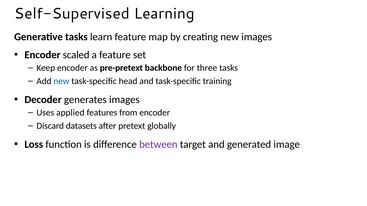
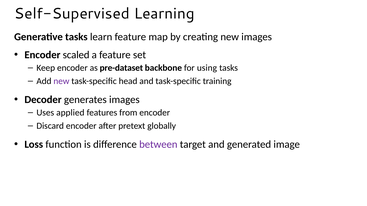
pre-pretext: pre-pretext -> pre-dataset (121, 68)
three: three -> using (207, 68)
new colour: blue -> purple (61, 81)
Discard datasets: datasets -> encoder (81, 126)
